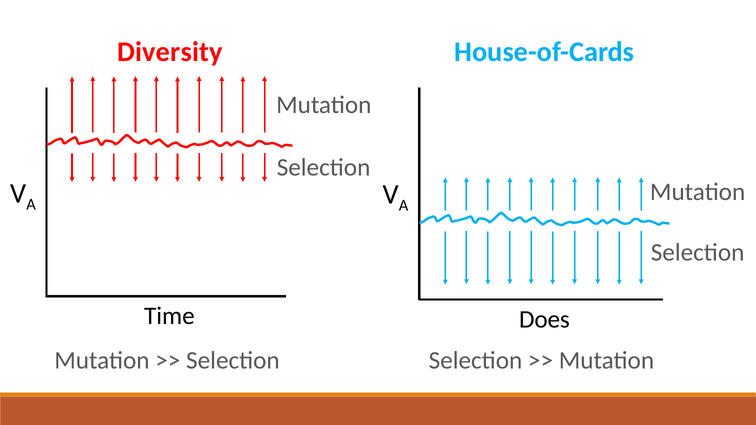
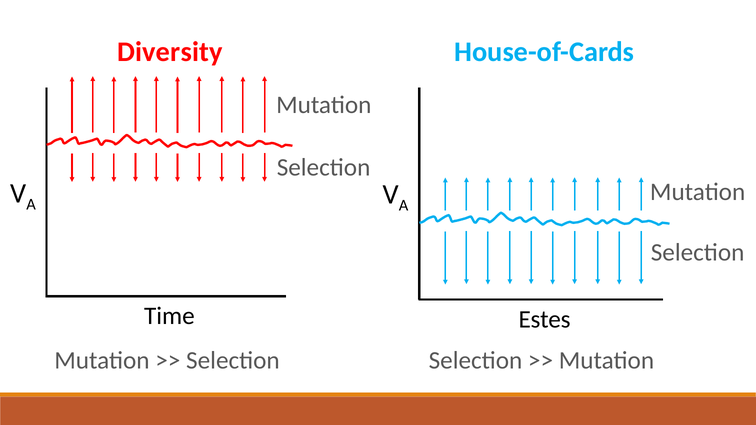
Does: Does -> Estes (545, 319)
